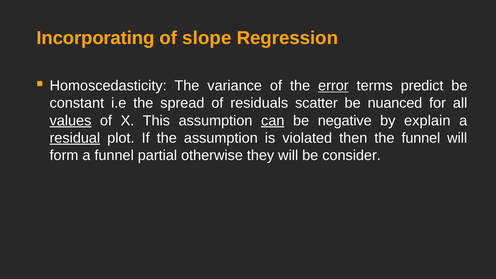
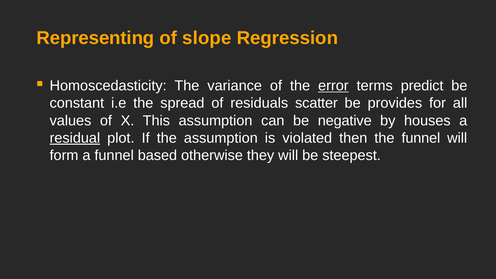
Incorporating: Incorporating -> Representing (95, 38)
nuanced: nuanced -> provides (395, 103)
values underline: present -> none (70, 121)
can underline: present -> none (273, 121)
explain: explain -> houses (427, 121)
partial: partial -> based (157, 155)
consider: consider -> steepest (352, 155)
